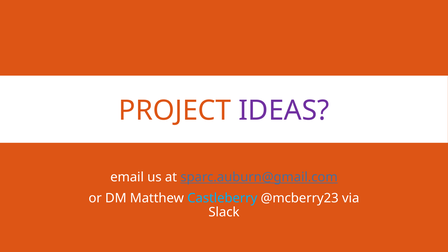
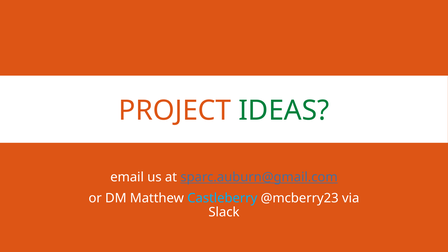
IDEAS colour: purple -> green (284, 111)
